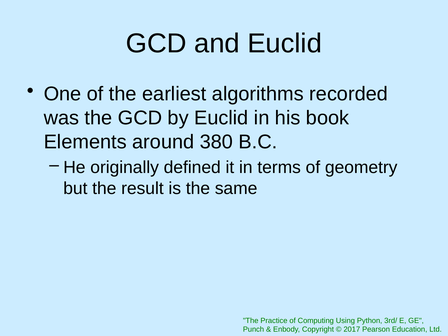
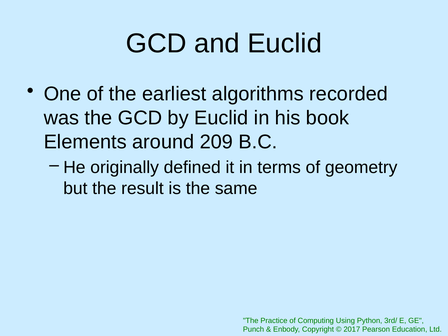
380: 380 -> 209 (216, 142)
